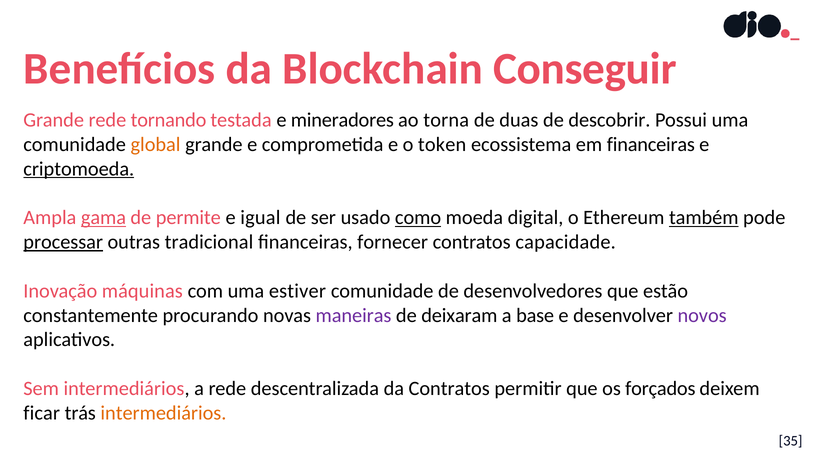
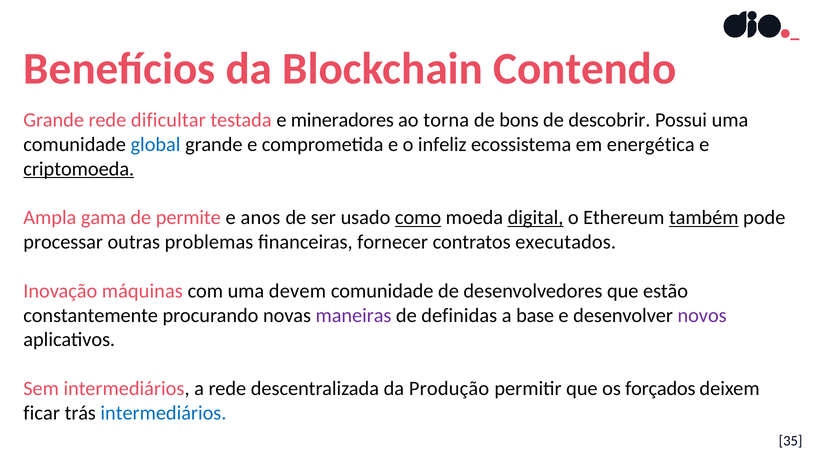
Conseguir: Conseguir -> Contendo (585, 69)
tornando: tornando -> dificultar (168, 120)
duas: duas -> bons (519, 120)
global colour: orange -> blue (156, 144)
token: token -> infeliz (442, 144)
em financeiras: financeiras -> energética (651, 144)
gama underline: present -> none (103, 218)
igual: igual -> anos (260, 218)
digital underline: none -> present (536, 218)
processar underline: present -> none (63, 242)
tradicional: tradicional -> problemas (209, 242)
capacidade: capacidade -> executados (566, 242)
estiver: estiver -> devem (297, 291)
deixaram: deixaram -> definidas (459, 315)
da Contratos: Contratos -> Produção (449, 389)
intermediários colour: orange -> blue (163, 413)
